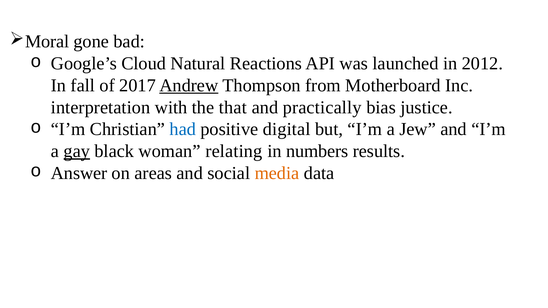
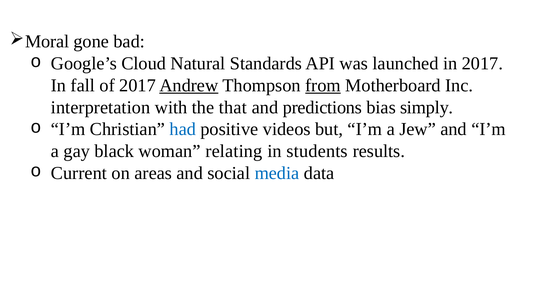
Reactions: Reactions -> Standards (266, 64)
in 2012: 2012 -> 2017 (482, 64)
from underline: none -> present (323, 85)
practically: practically -> predictions (322, 107)
justice: justice -> simply (427, 107)
digital: digital -> videos (287, 129)
gay underline: present -> none (77, 151)
numbers: numbers -> students (317, 151)
Answer: Answer -> Current (79, 173)
media colour: orange -> blue (277, 173)
